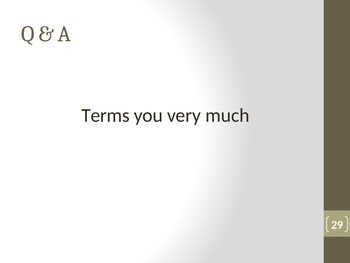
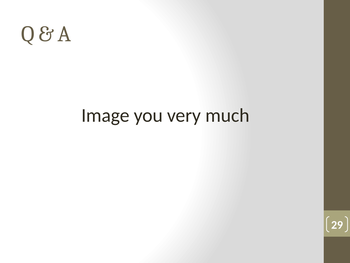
Terms: Terms -> Image (105, 115)
